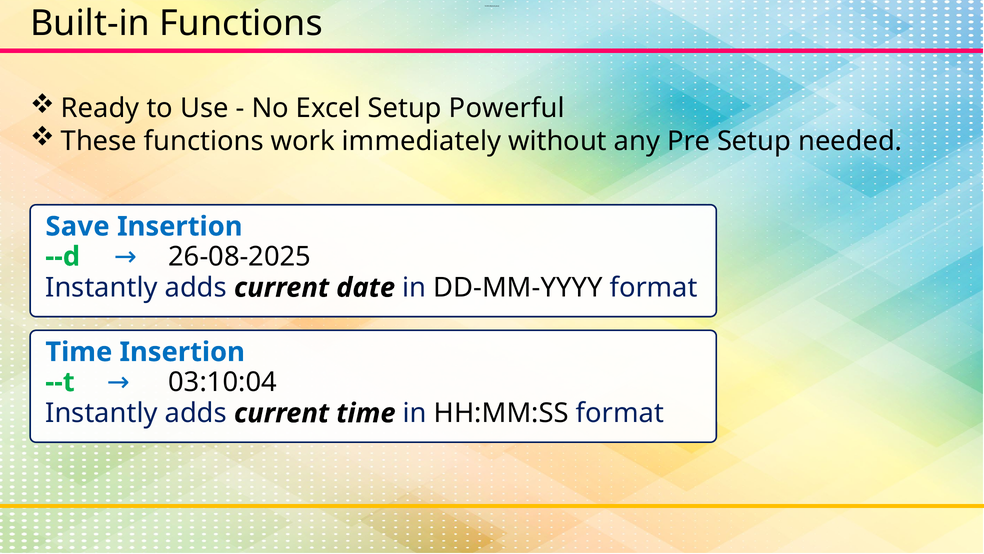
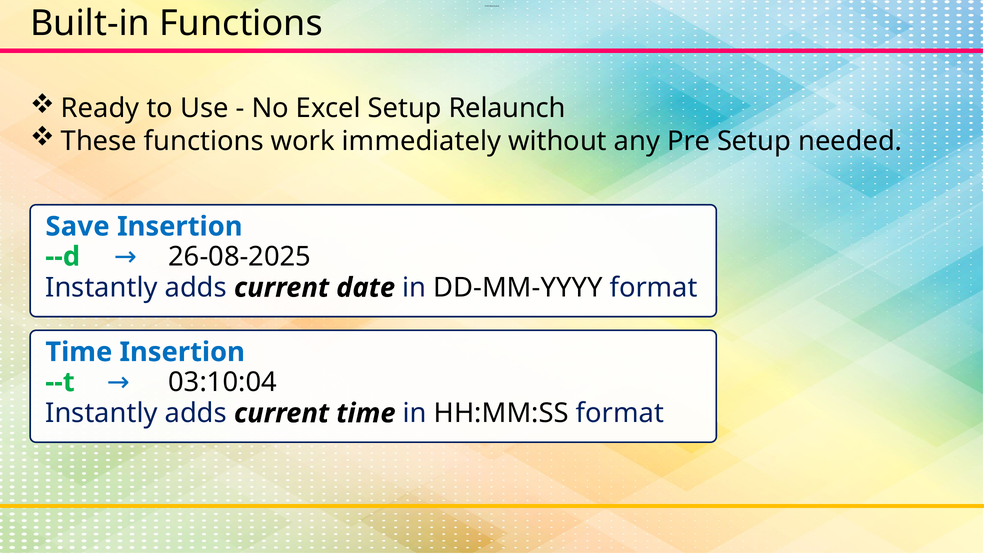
Powerful: Powerful -> Relaunch (507, 108)
